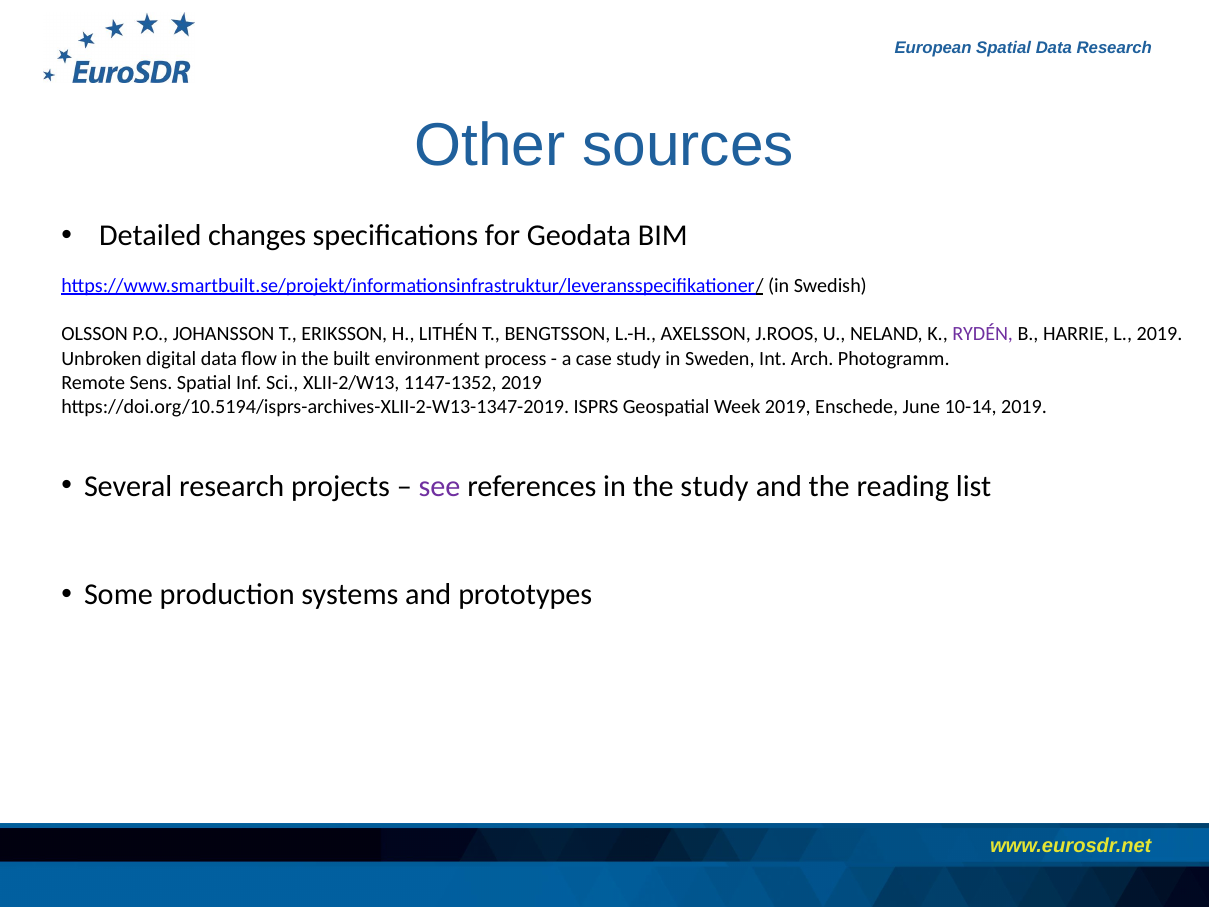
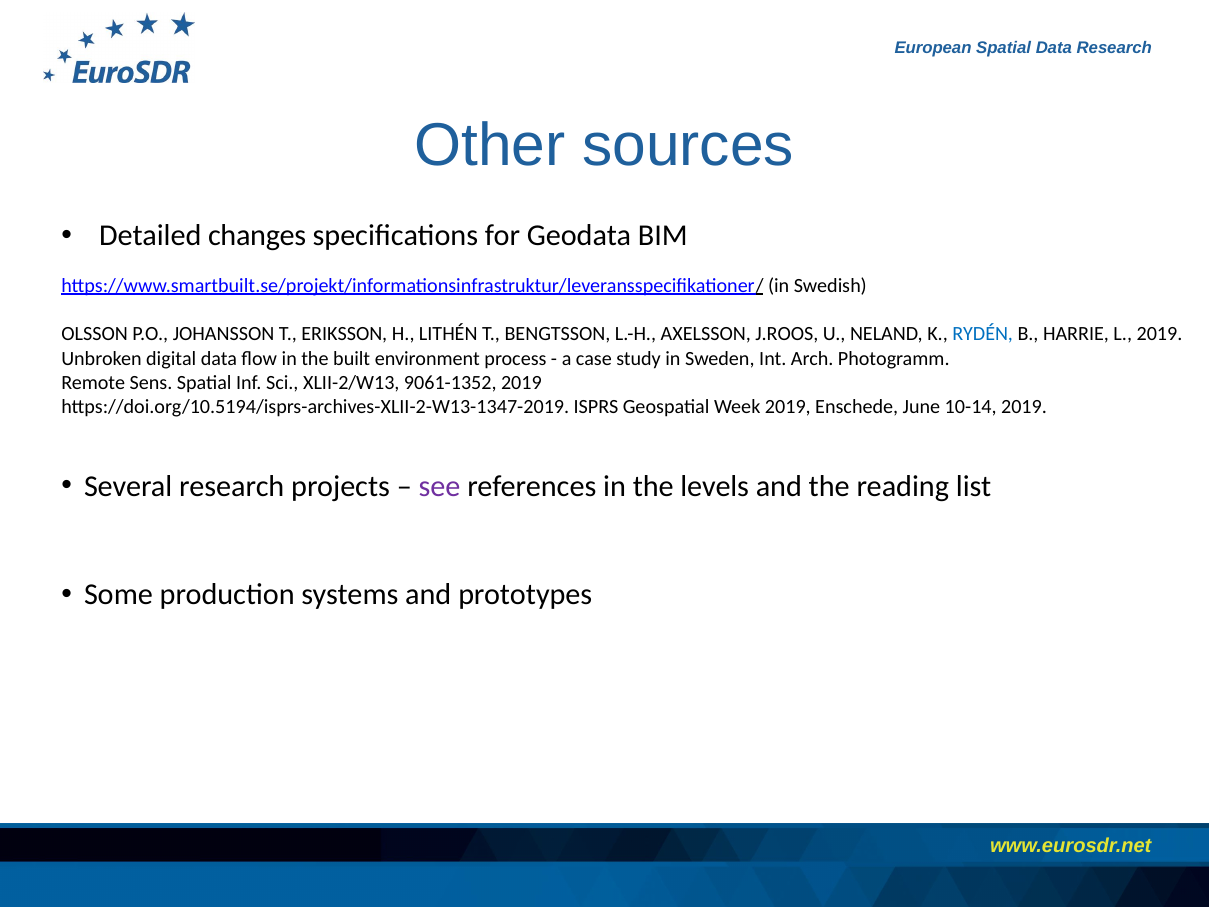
RYDÉN colour: purple -> blue (983, 334)
1147-1352: 1147-1352 -> 9061-1352 (450, 383)
the study: study -> levels (715, 486)
